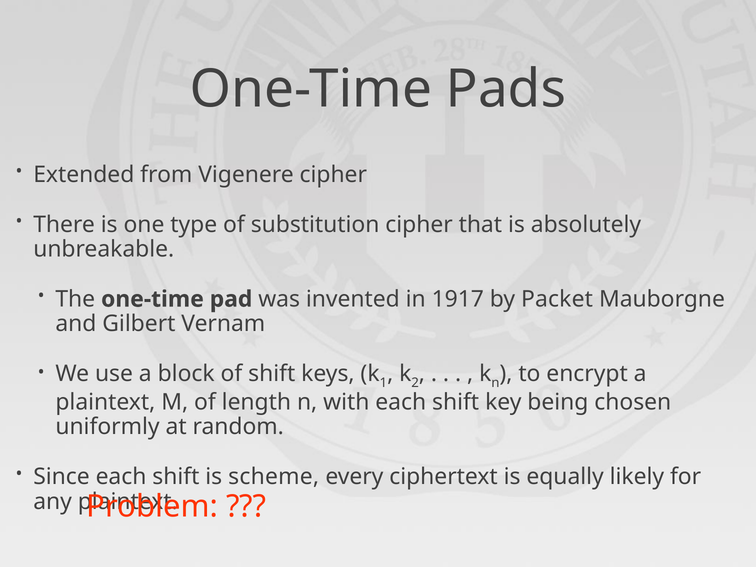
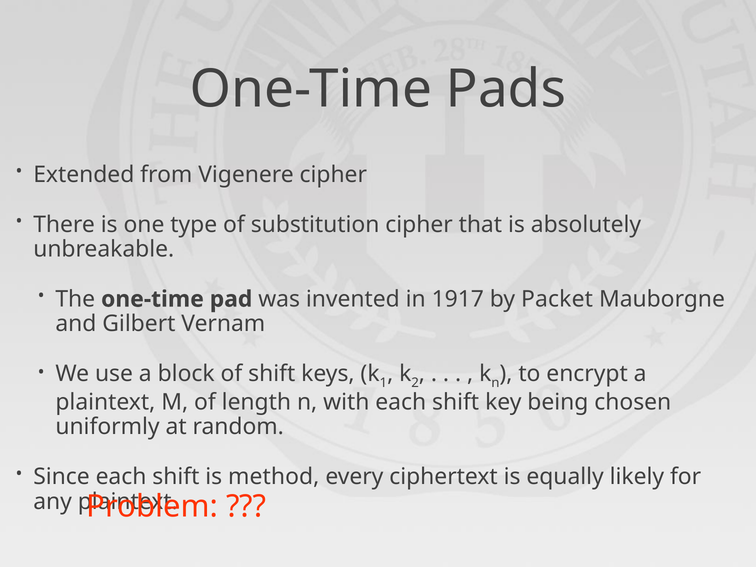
scheme: scheme -> method (274, 477)
